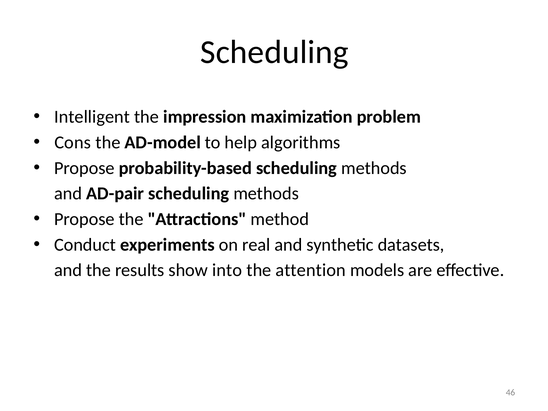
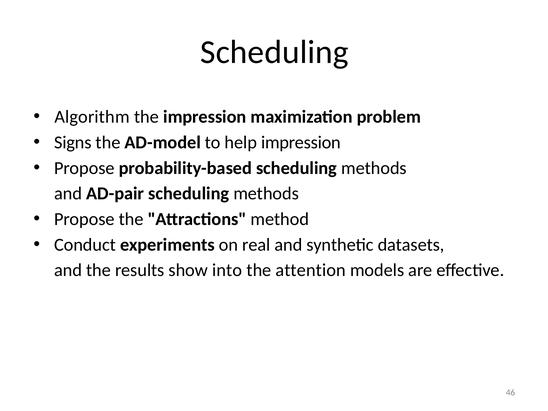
Intelligent: Intelligent -> Algorithm (92, 117)
Cons: Cons -> Signs (73, 142)
help algorithms: algorithms -> impression (301, 142)
